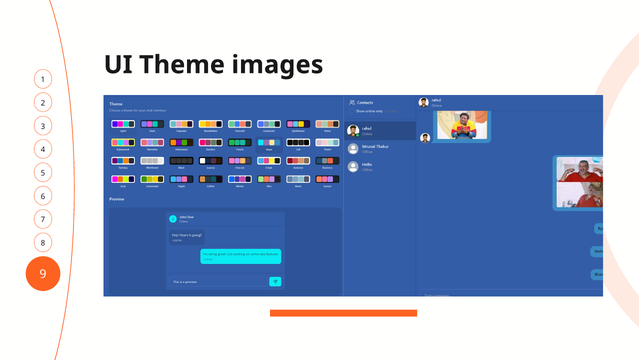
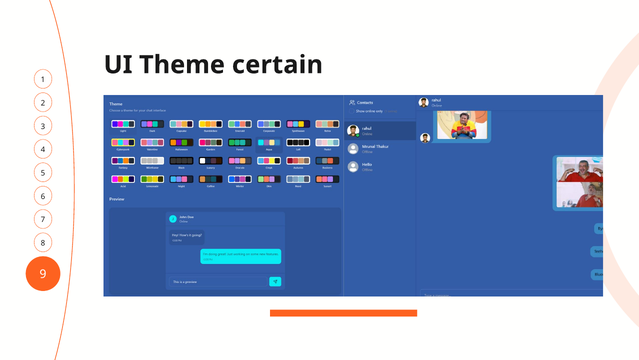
images: images -> certain (277, 65)
